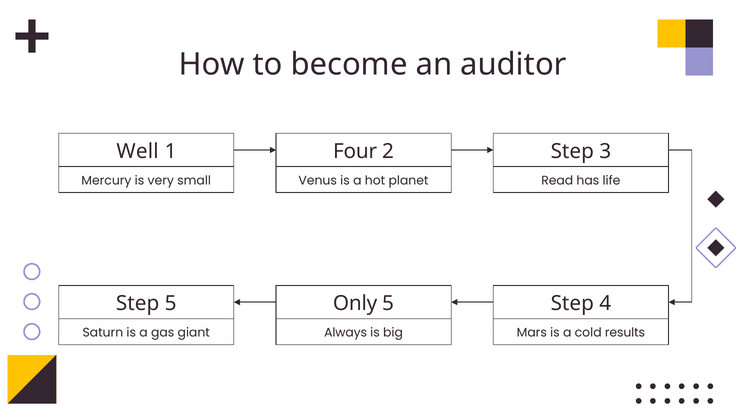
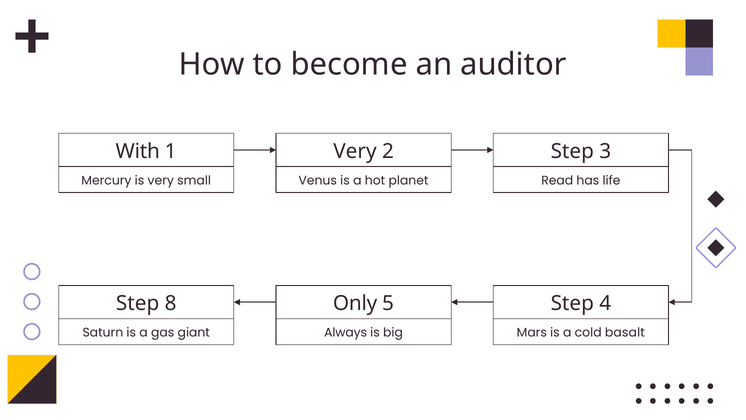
Well: Well -> With (138, 151)
Four: Four -> Very (355, 151)
Step 5: 5 -> 8 (171, 303)
results: results -> basalt (625, 332)
